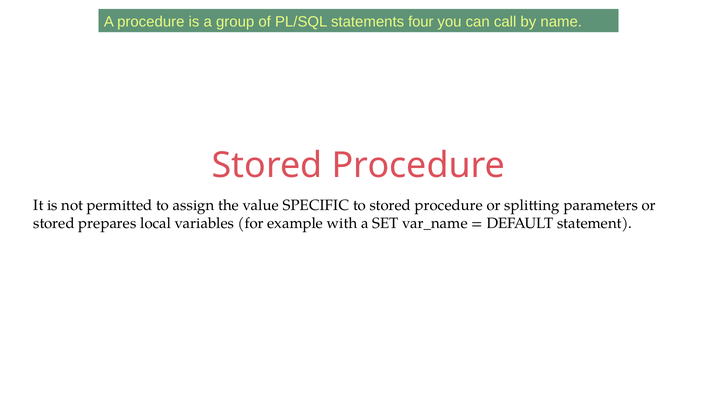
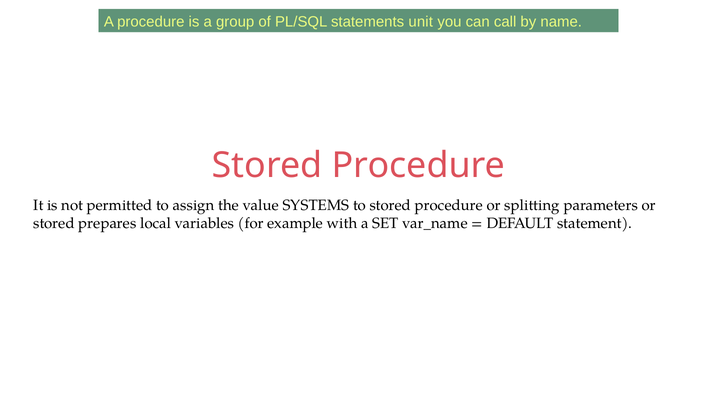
four: four -> unit (421, 22)
SPECIFIC: SPECIFIC -> SYSTEMS (316, 205)
